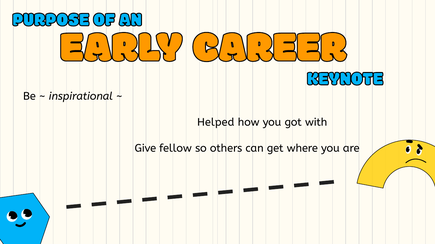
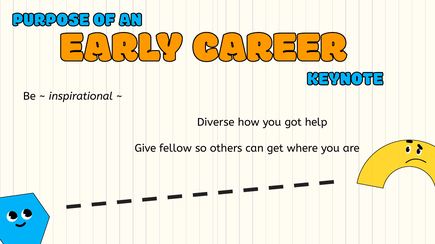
Helped: Helped -> Diverse (216, 122)
with: with -> help (316, 122)
